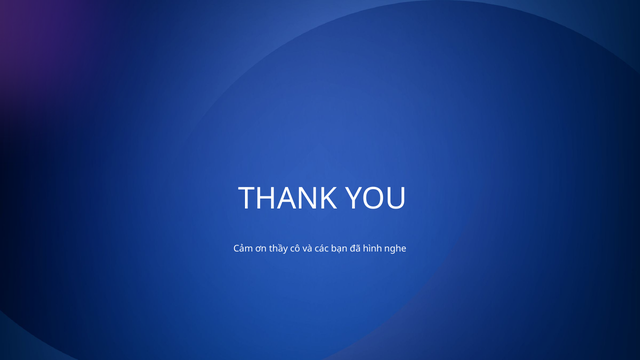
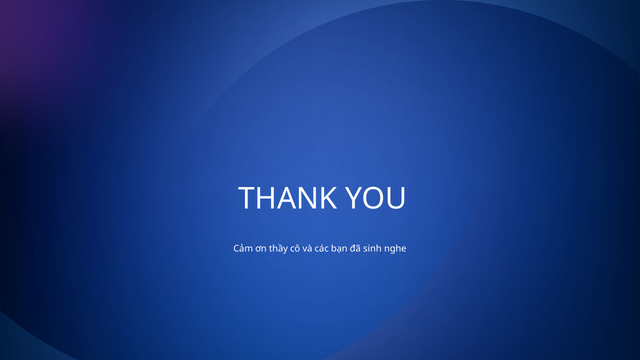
hình: hình -> sinh (372, 249)
